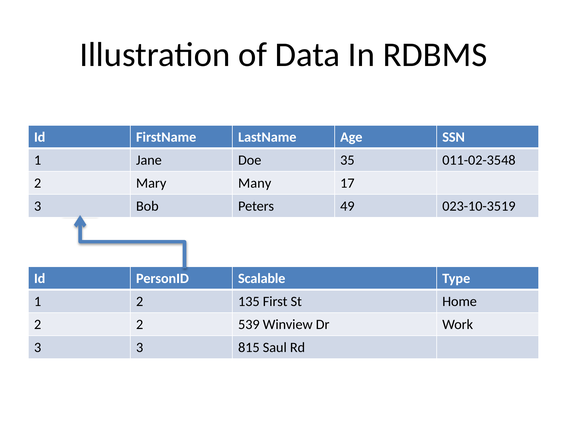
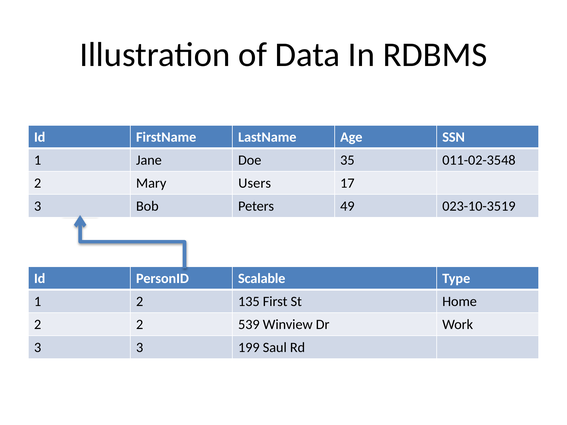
Many: Many -> Users (255, 183)
815: 815 -> 199 (249, 348)
